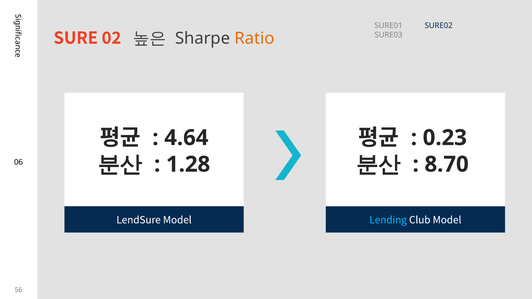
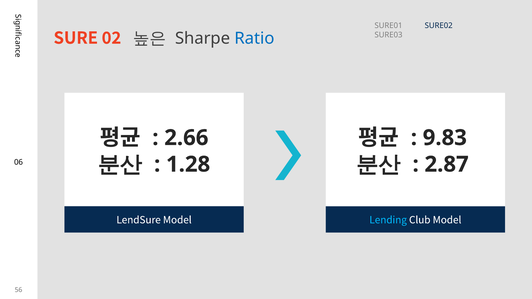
Ratio colour: orange -> blue (254, 38)
4.64: 4.64 -> 2.66 (186, 138)
0.23: 0.23 -> 9.83 (445, 138)
8.70: 8.70 -> 2.87 (447, 164)
